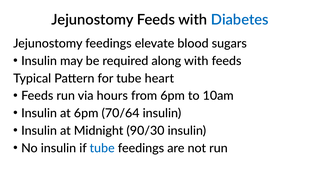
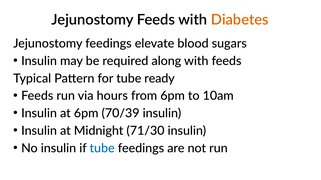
Diabetes colour: blue -> orange (240, 20)
heart: heart -> ready (159, 79)
70/64: 70/64 -> 70/39 (121, 114)
90/30: 90/30 -> 71/30 (145, 131)
